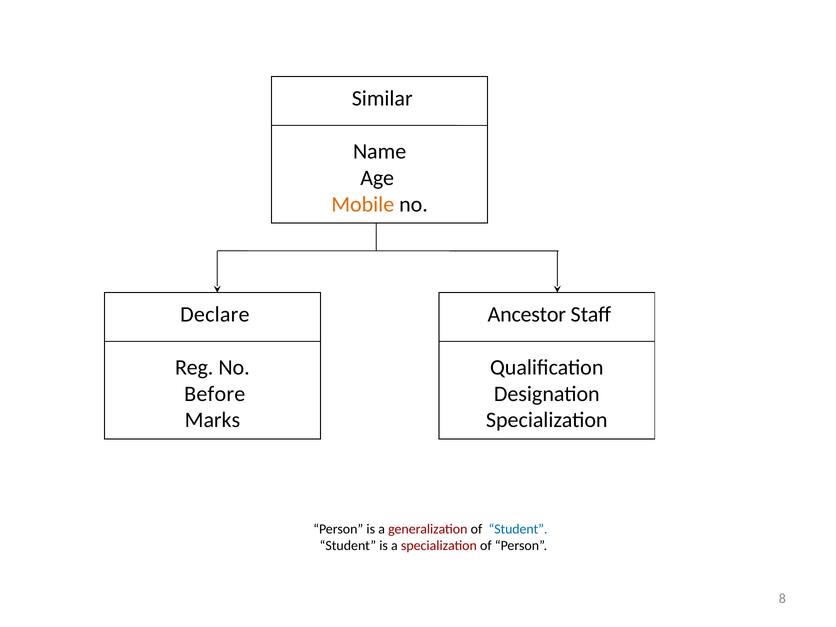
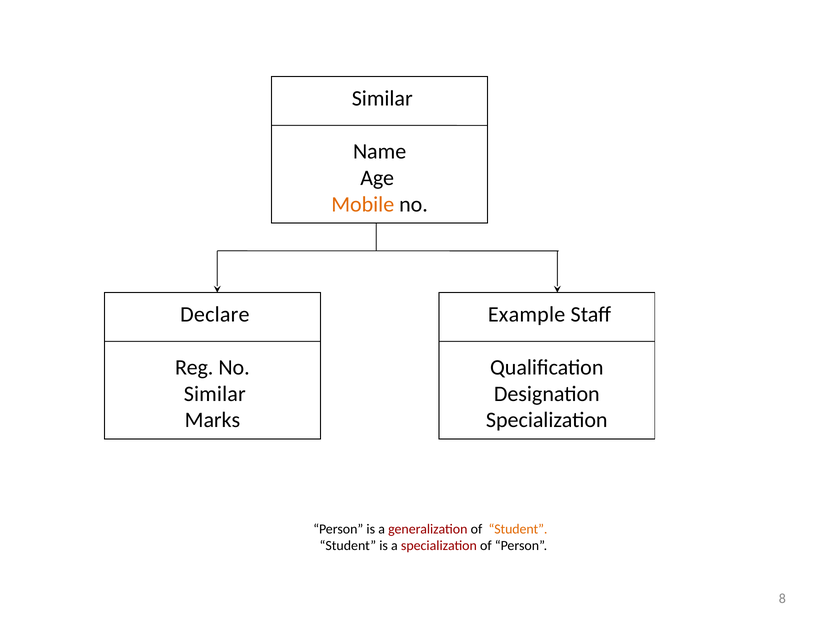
Ancestor: Ancestor -> Example (527, 314)
Before: Before -> Similar (215, 394)
Student colour: blue -> orange (518, 529)
